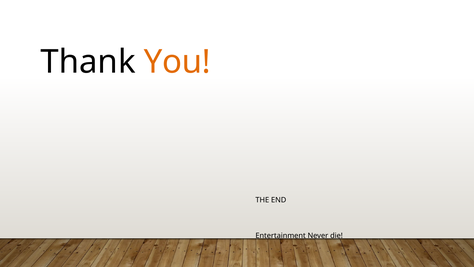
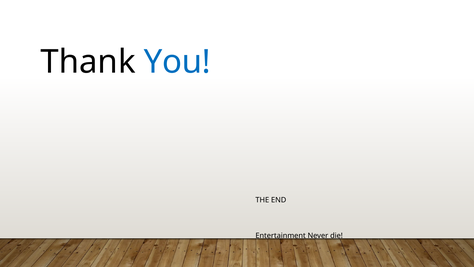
You colour: orange -> blue (177, 62)
